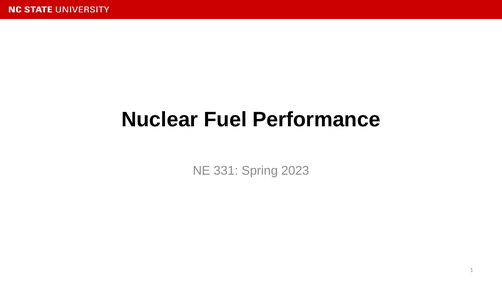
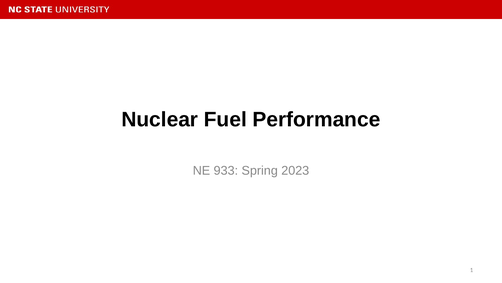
331: 331 -> 933 (226, 170)
